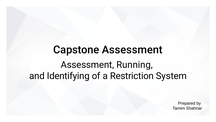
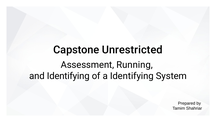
Capstone Assessment: Assessment -> Unrestricted (132, 50)
a Restriction: Restriction -> Identifying (132, 76)
